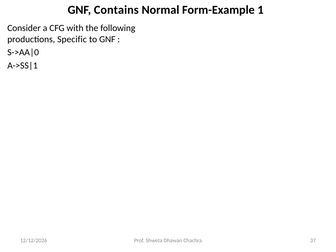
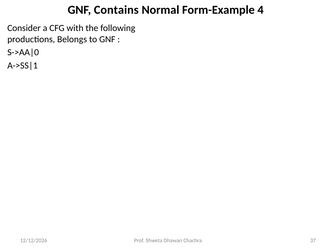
1: 1 -> 4 (261, 10)
Specific: Specific -> Belongs (72, 39)
